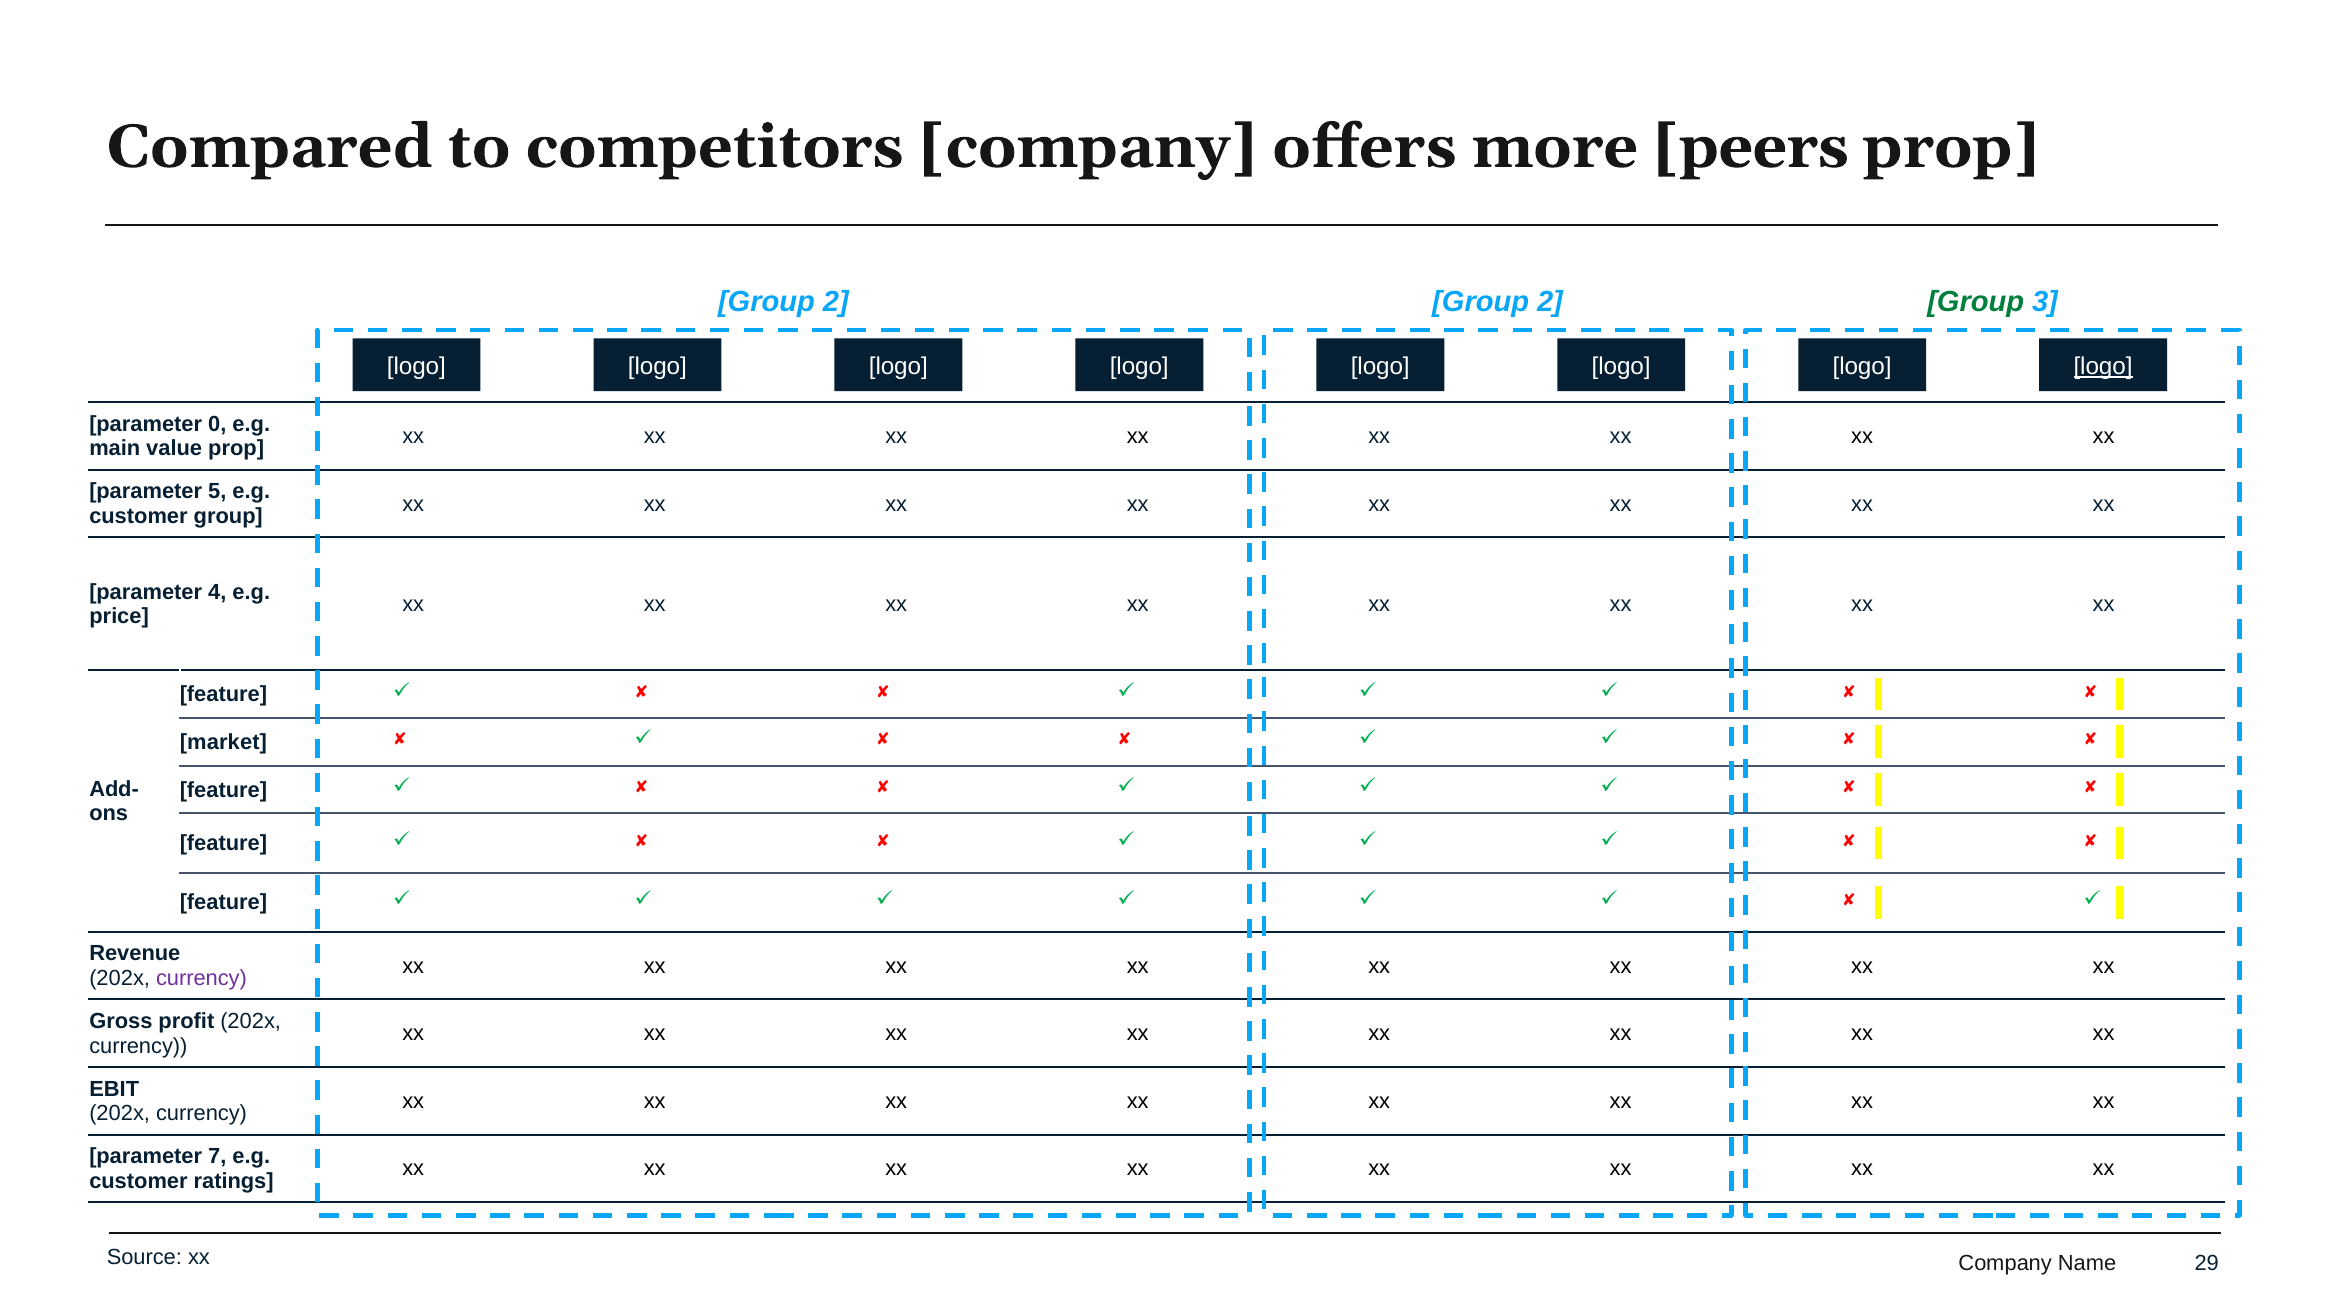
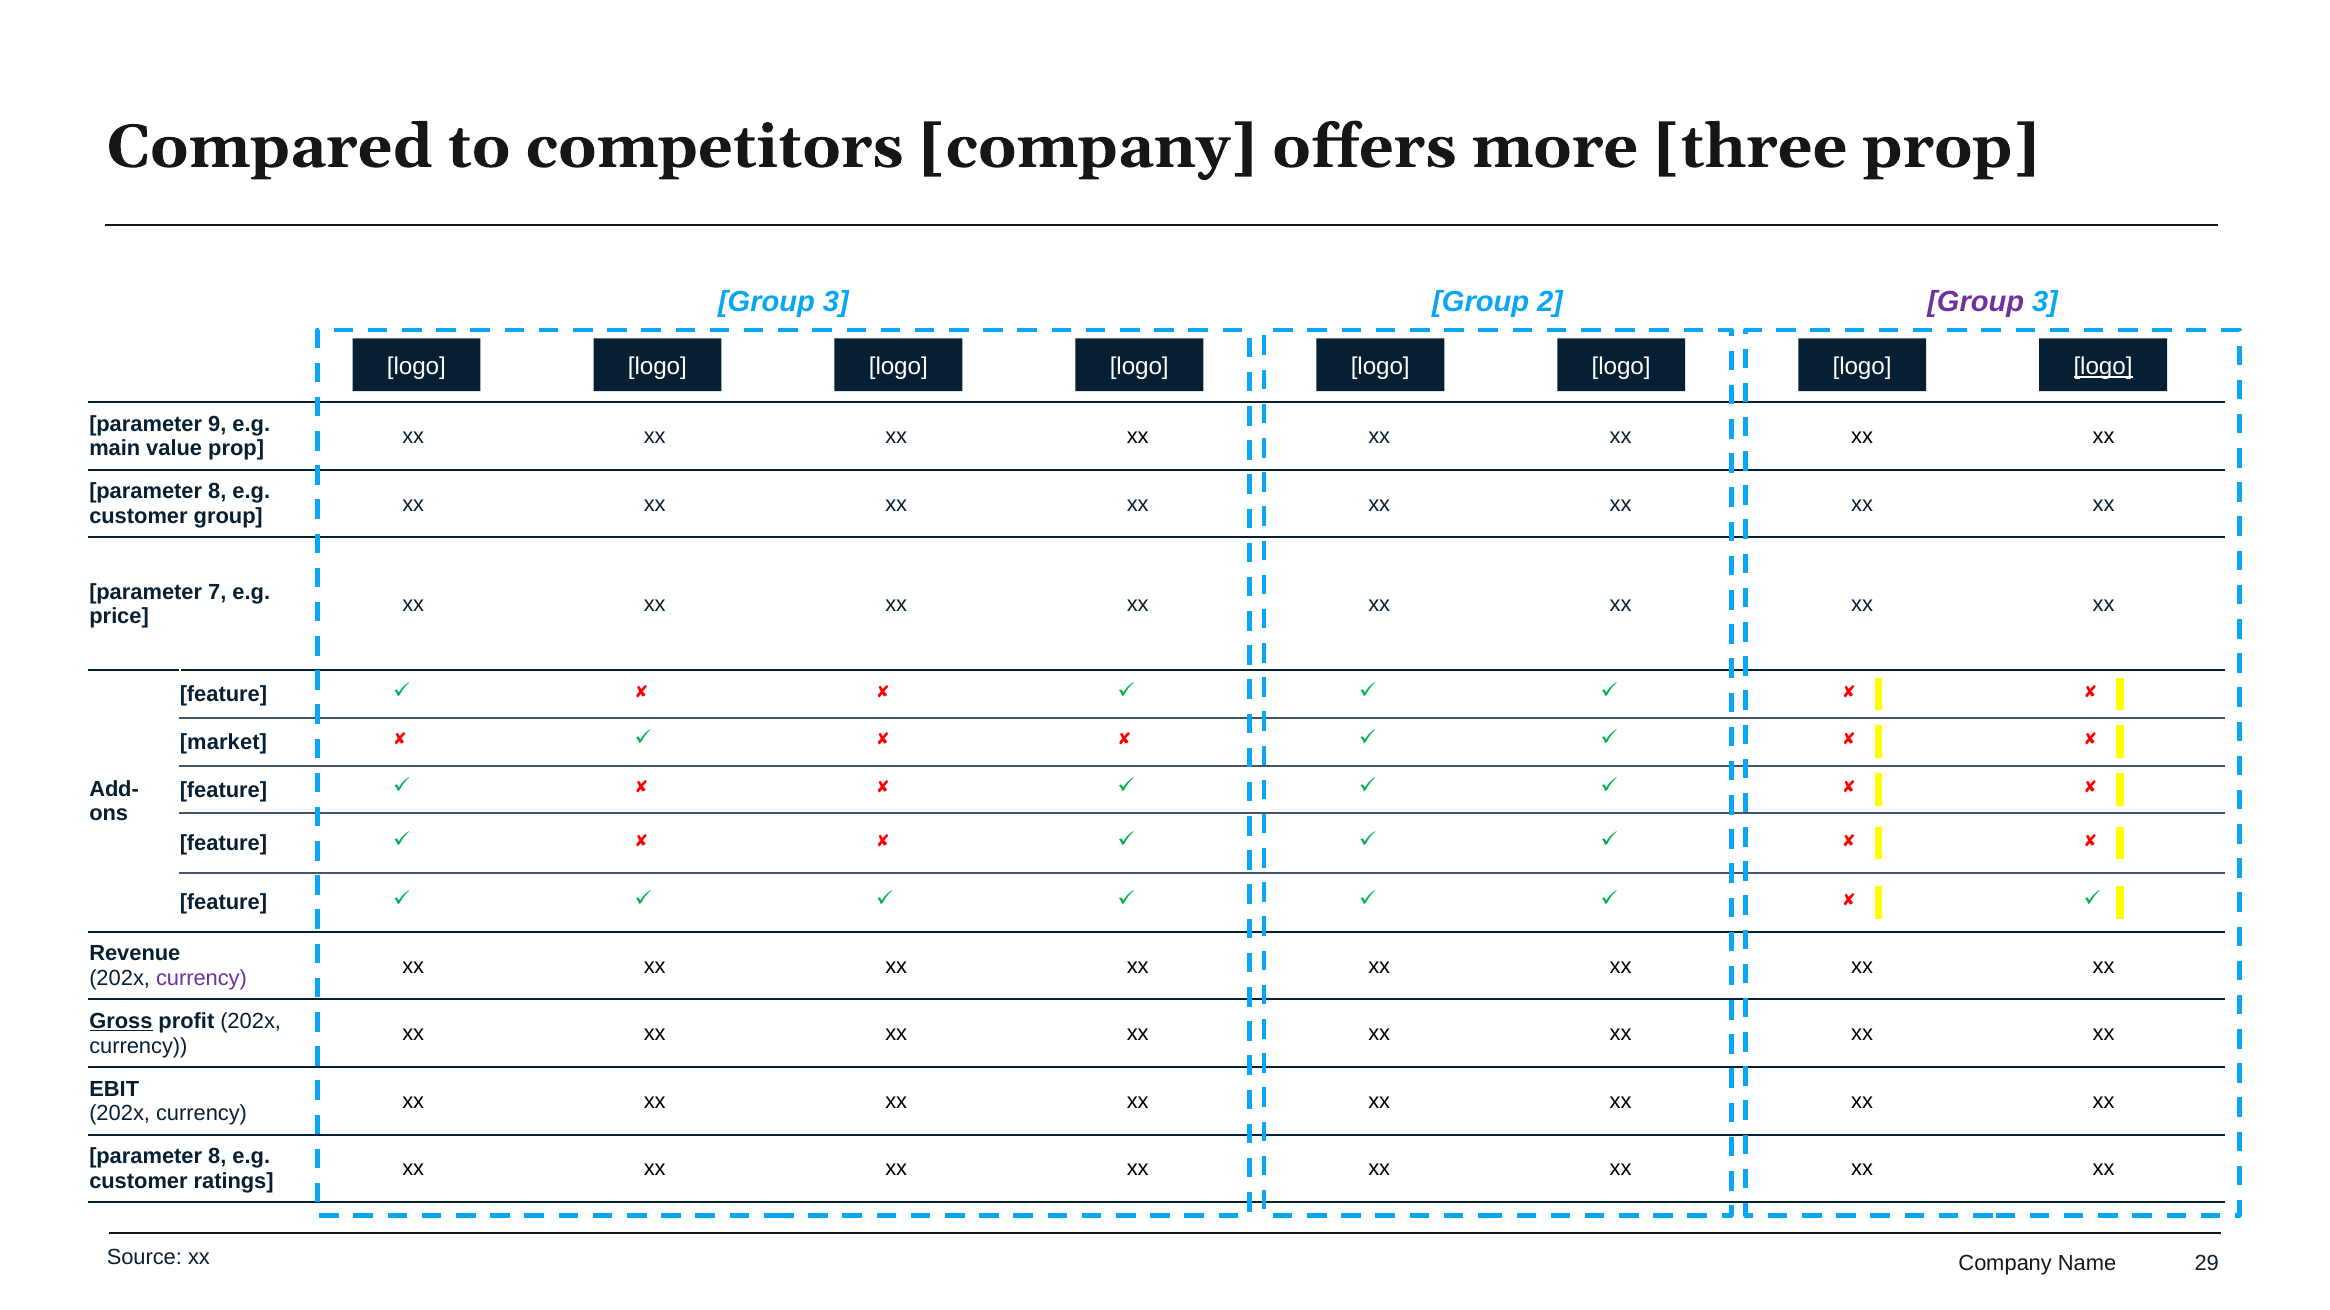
peers: peers -> three (1750, 147)
2: 2 -> 3 (836, 302)
Group colour: green -> purple (1976, 302)
0: 0 -> 9 (217, 424)
5: 5 -> 8 (217, 492)
4: 4 -> 7 (217, 592)
Gross underline: none -> present (121, 1022)
7: 7 -> 8 (217, 1157)
